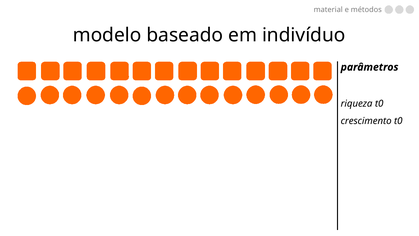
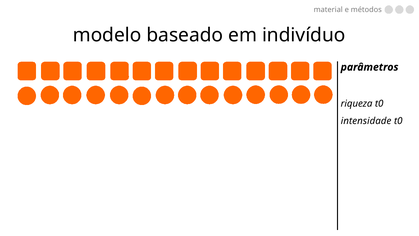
crescimento: crescimento -> intensidade (366, 121)
